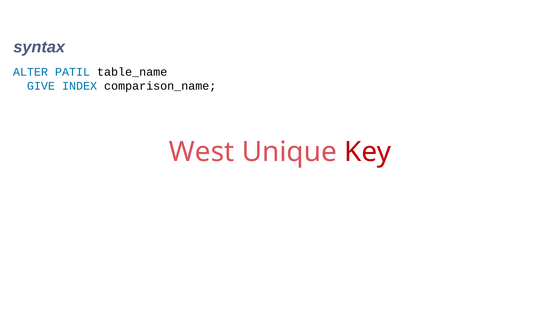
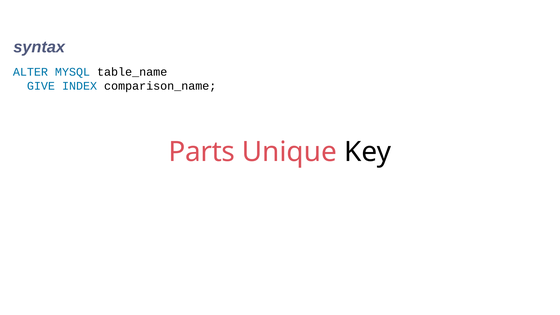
PATIL: PATIL -> MYSQL (73, 72)
West: West -> Parts (202, 152)
Key colour: red -> black (368, 152)
